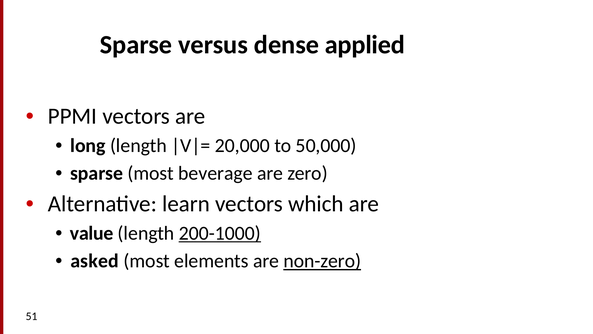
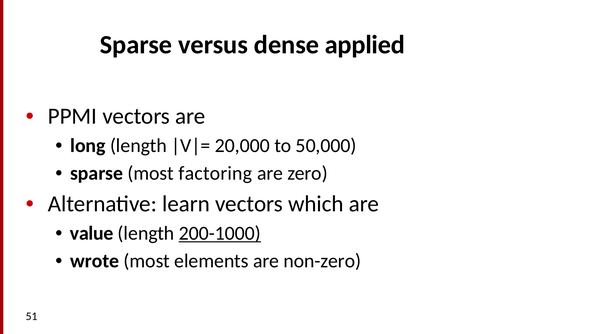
beverage: beverage -> factoring (215, 173)
asked: asked -> wrote (95, 261)
non-zero underline: present -> none (322, 261)
